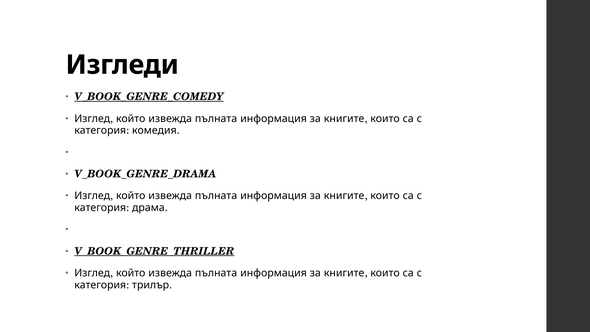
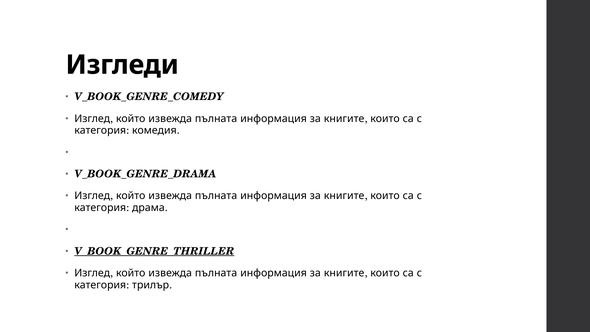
V_BOOK_GENRE_COMEDY underline: present -> none (149, 97)
